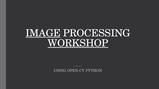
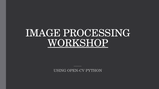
IMAGE underline: present -> none (43, 33)
